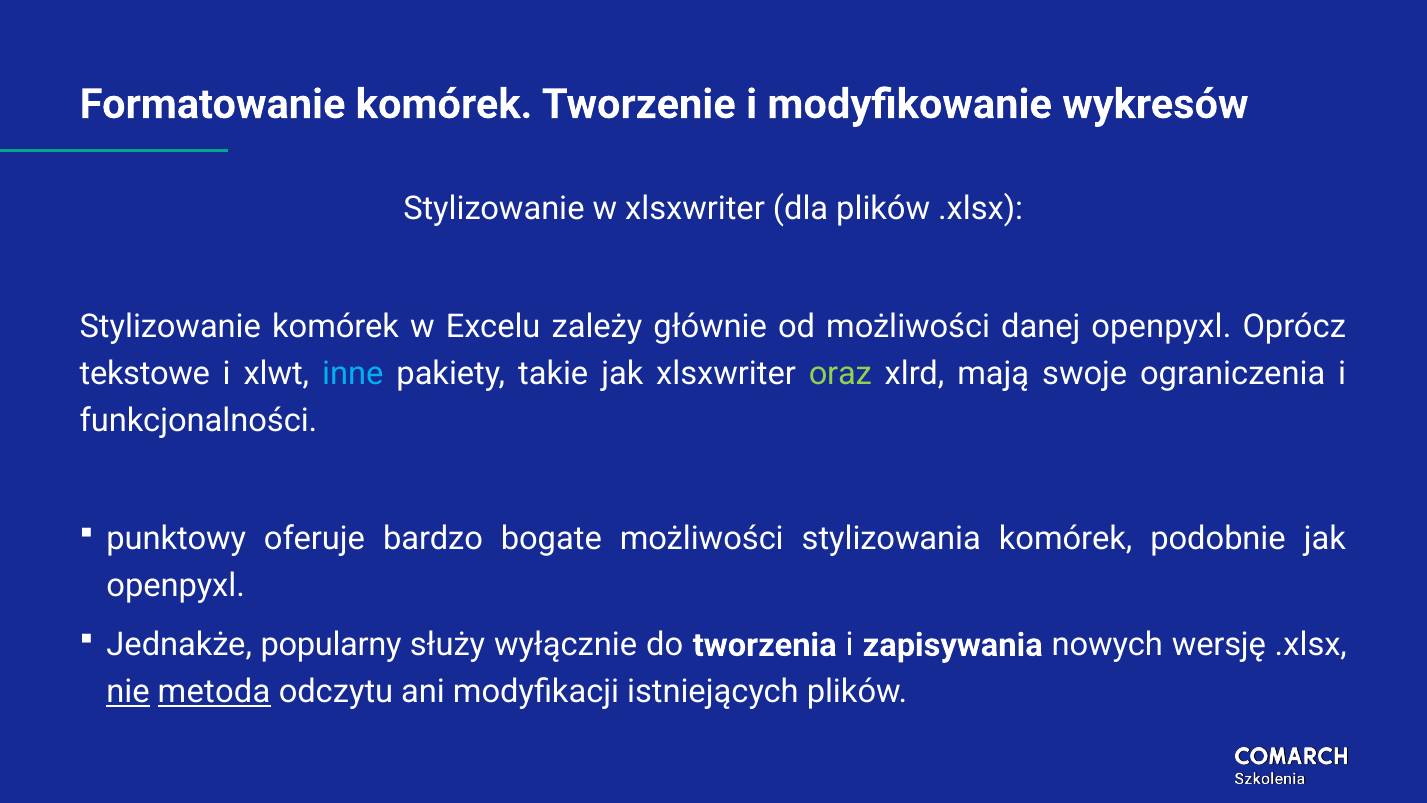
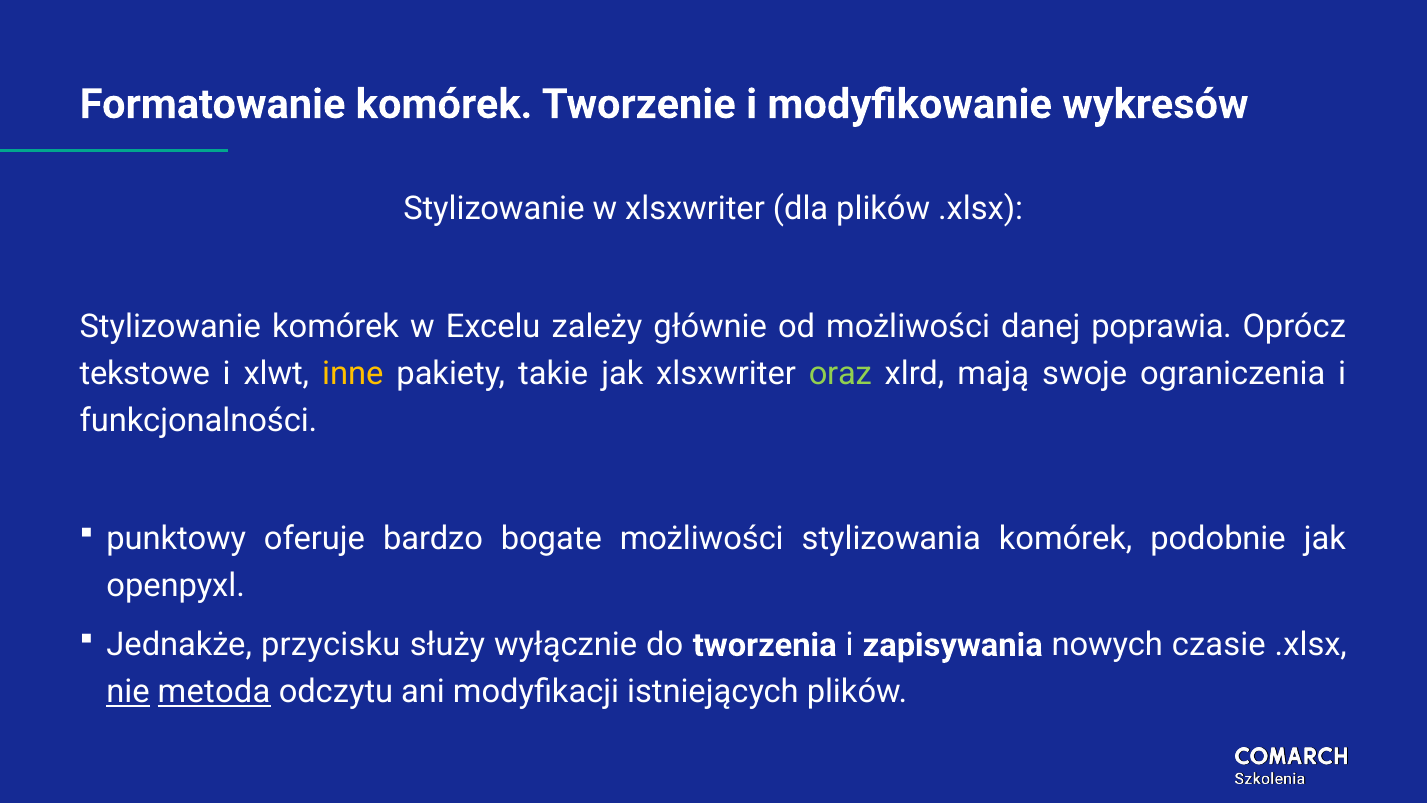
danej openpyxl: openpyxl -> poprawia (1162, 327)
inne colour: light blue -> yellow (353, 374)
popularny: popularny -> przycisku (331, 645)
wersję: wersję -> czasie (1219, 645)
